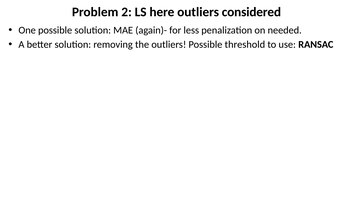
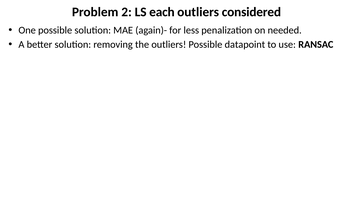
here: here -> each (162, 12)
threshold: threshold -> datapoint (245, 45)
